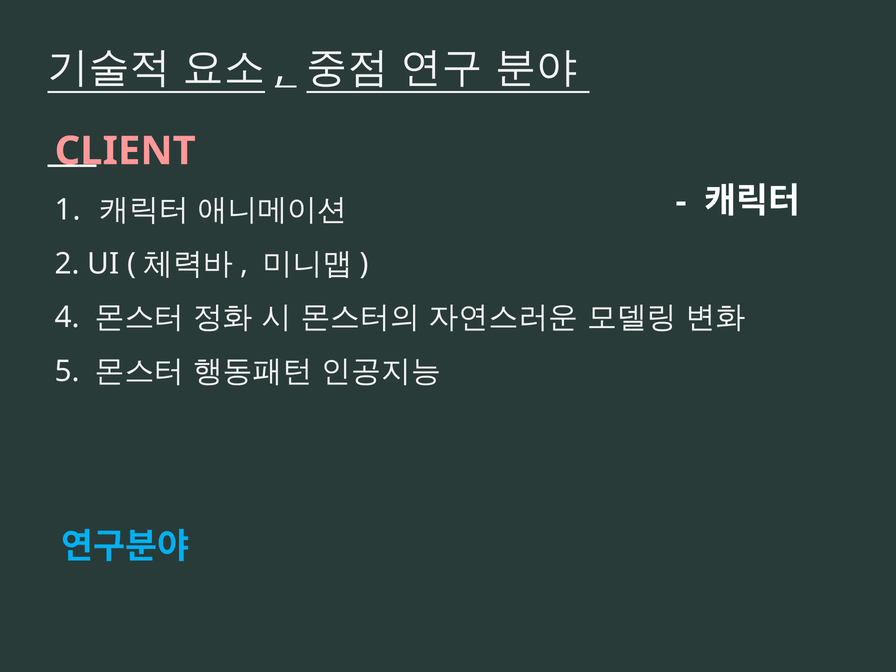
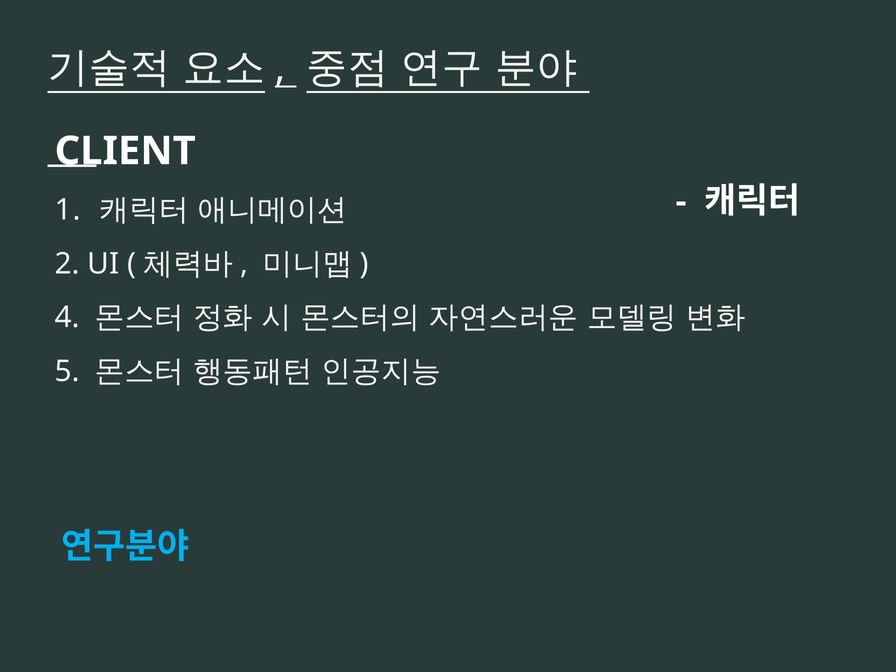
CLIENT colour: pink -> white (125, 151)
